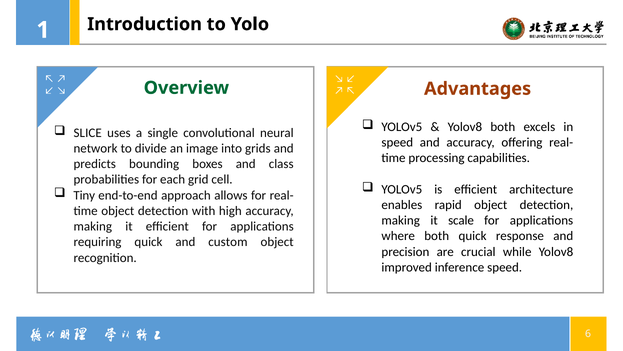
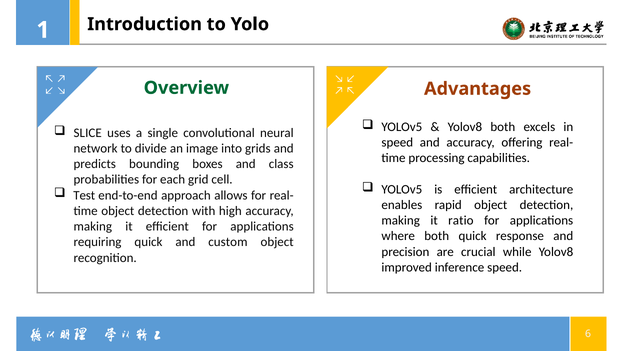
Tiny: Tiny -> Test (84, 195)
scale: scale -> ratio (461, 220)
